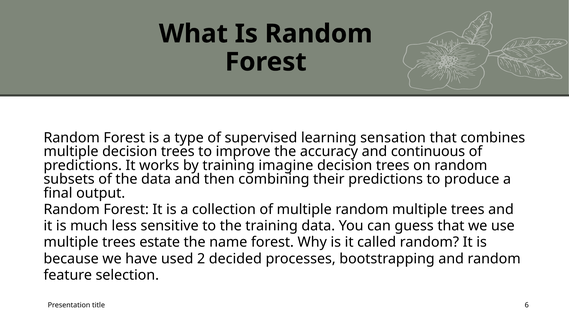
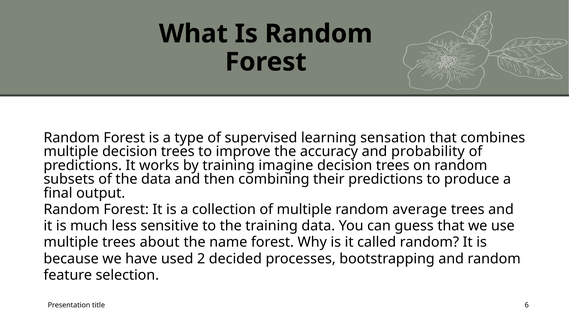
continuous: continuous -> probability (428, 152)
random multiple: multiple -> average (420, 209)
estate: estate -> about (160, 242)
